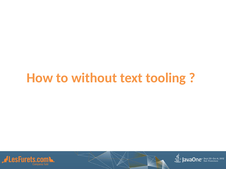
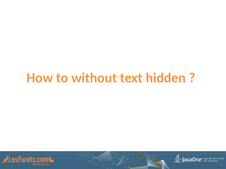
tooling: tooling -> hidden (166, 78)
